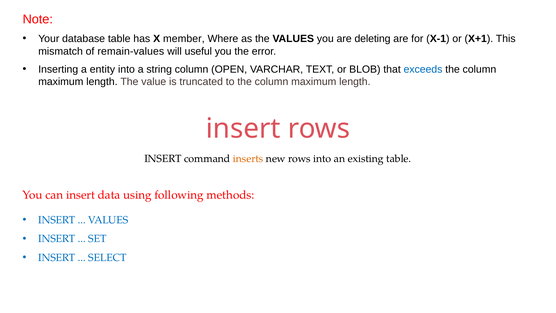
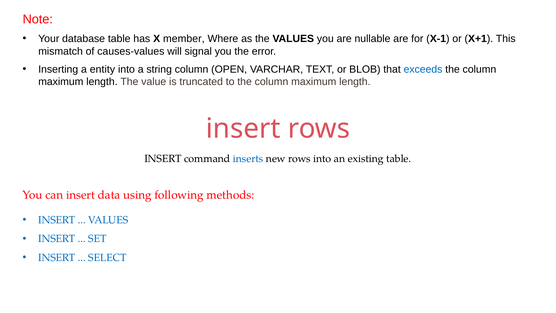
deleting: deleting -> nullable (372, 39)
remain-values: remain-values -> causes-values (131, 51)
useful: useful -> signal (198, 51)
inserts colour: orange -> blue (248, 158)
